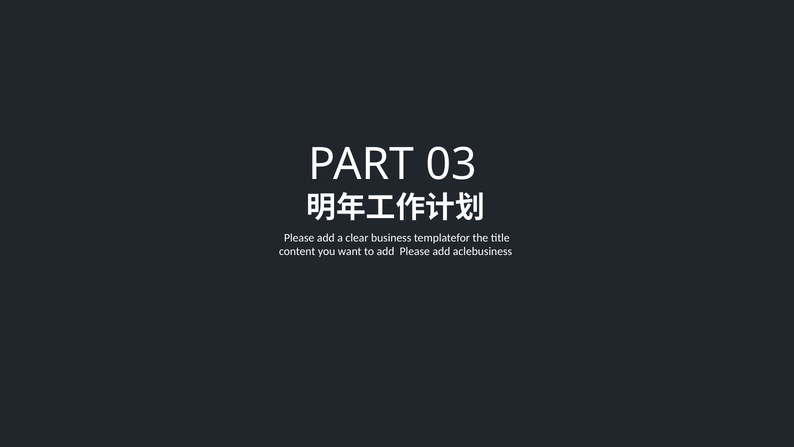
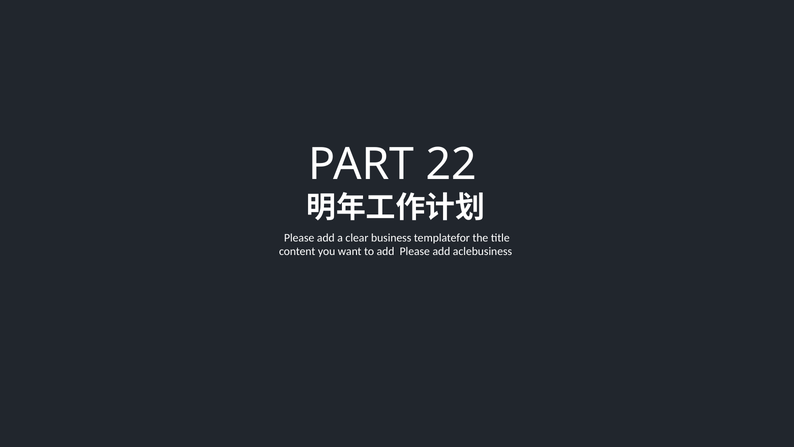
03: 03 -> 22 (451, 165)
